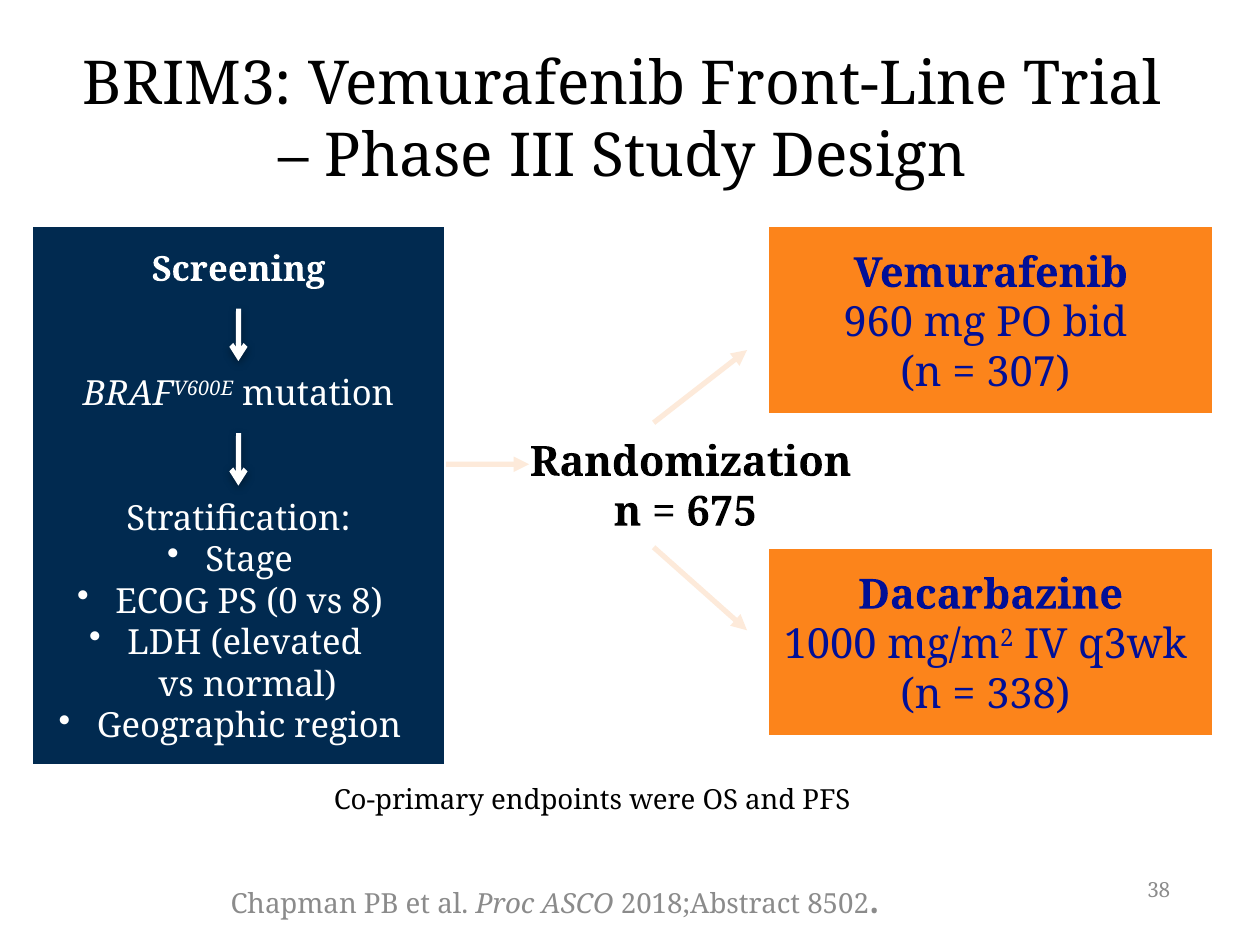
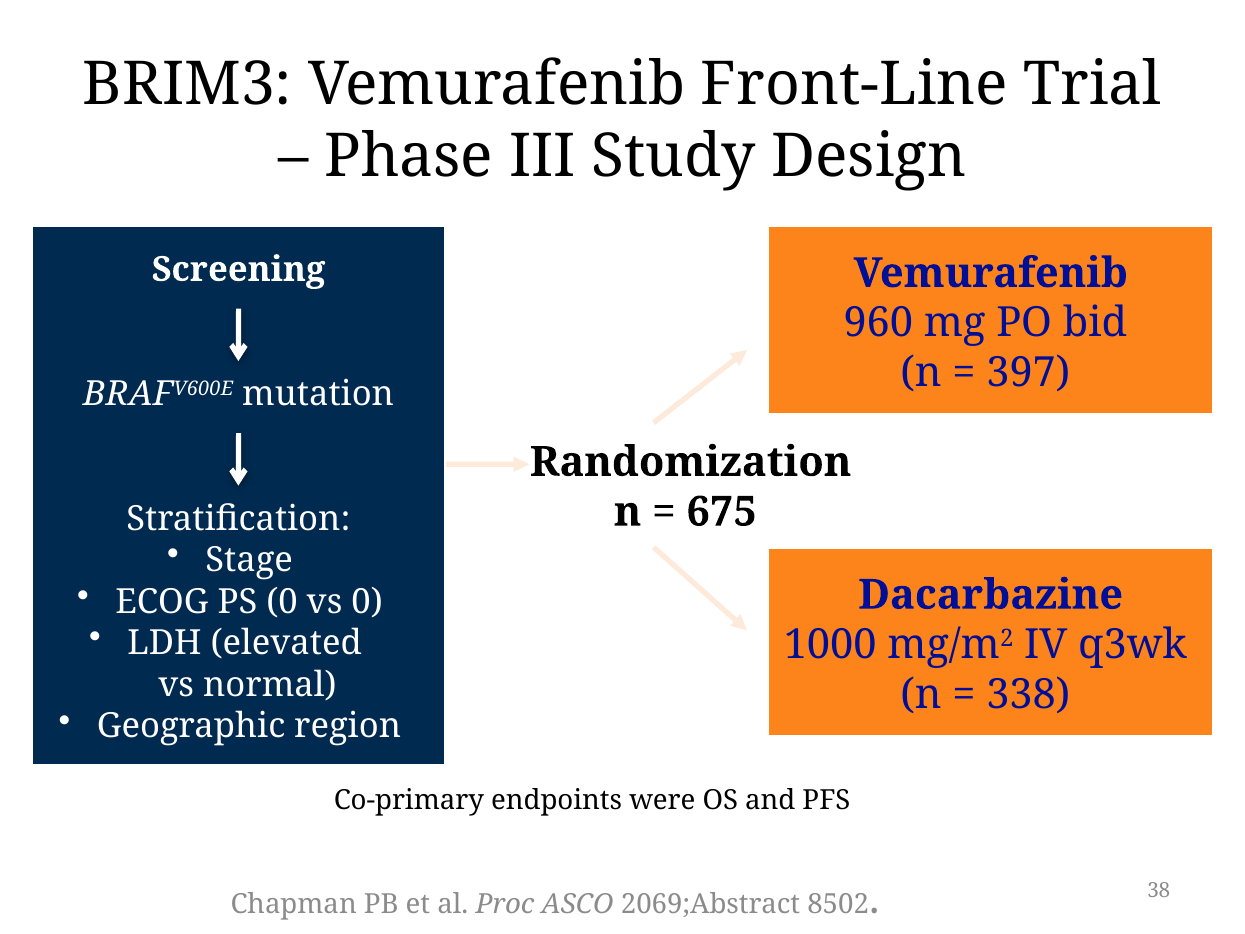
307: 307 -> 397 (1028, 373)
vs 8: 8 -> 0 (367, 601)
2018;Abstract: 2018;Abstract -> 2069;Abstract (711, 904)
